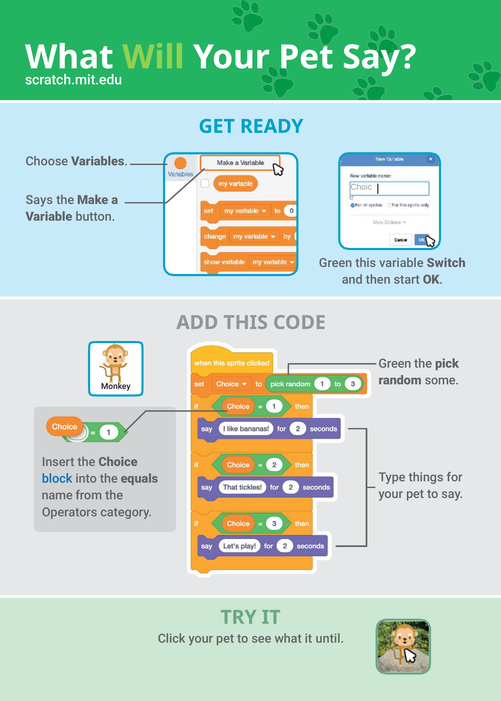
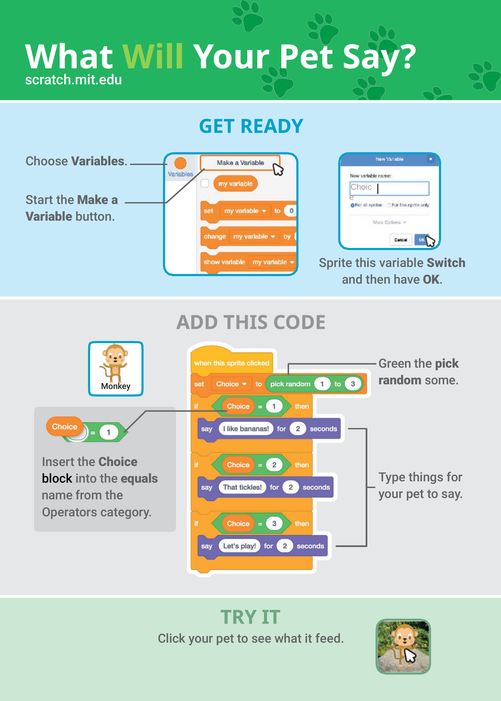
Says: Says -> Start (39, 200)
Green: Green -> Sprite (336, 263)
start: start -> have (407, 280)
block colour: blue -> black (57, 479)
until: until -> feed (330, 639)
